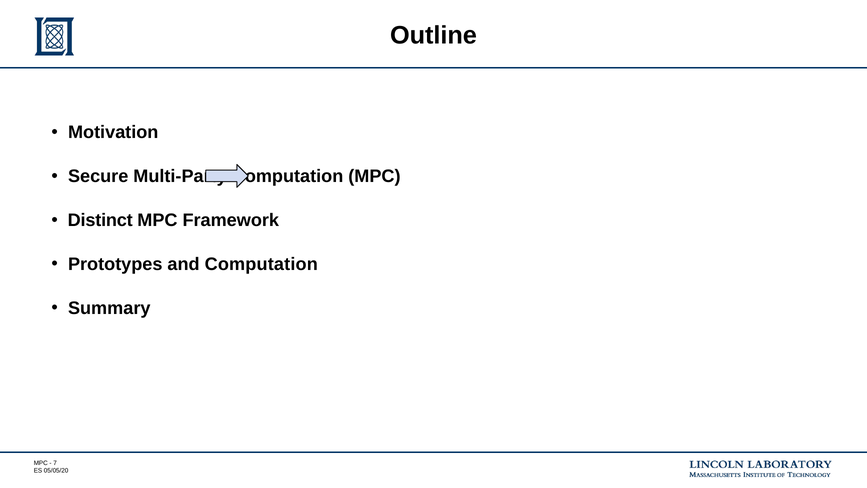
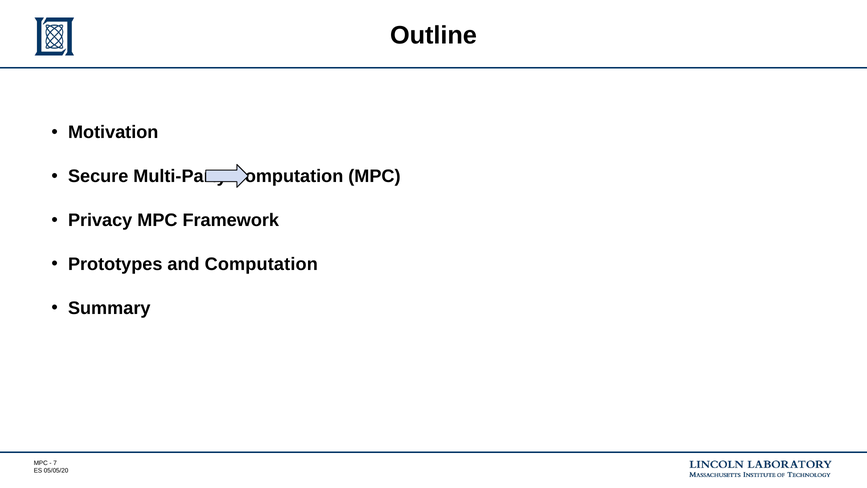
Distinct: Distinct -> Privacy (100, 220)
